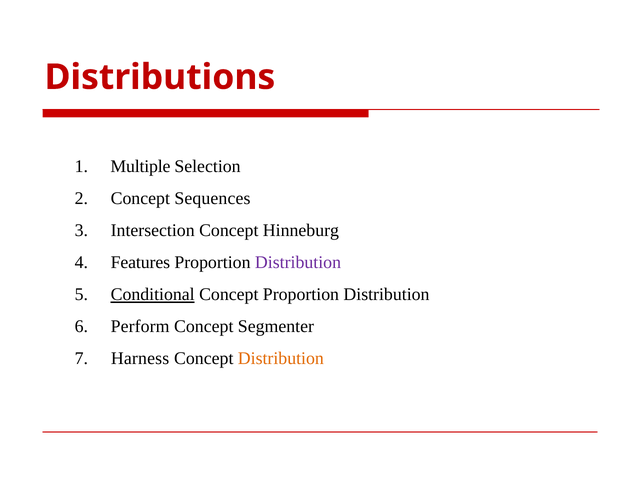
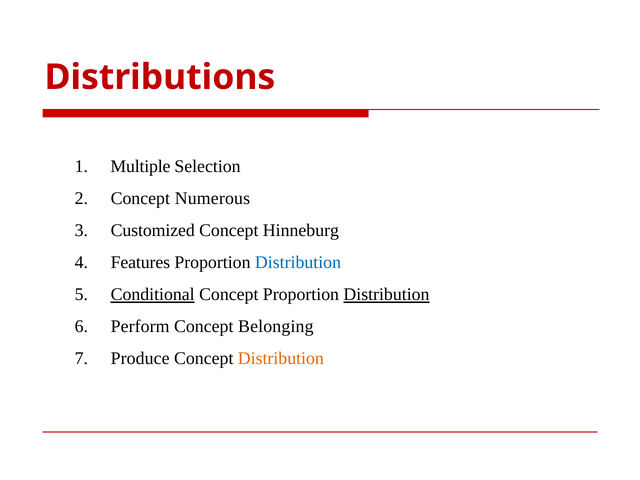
Sequences: Sequences -> Numerous (212, 199)
Intersection: Intersection -> Customized (153, 231)
Distribution colour: purple -> blue (298, 263)
Distribution underline: none -> present (386, 295)
Segmenter: Segmenter -> Belonging (276, 327)
Harness: Harness -> Produce (140, 359)
